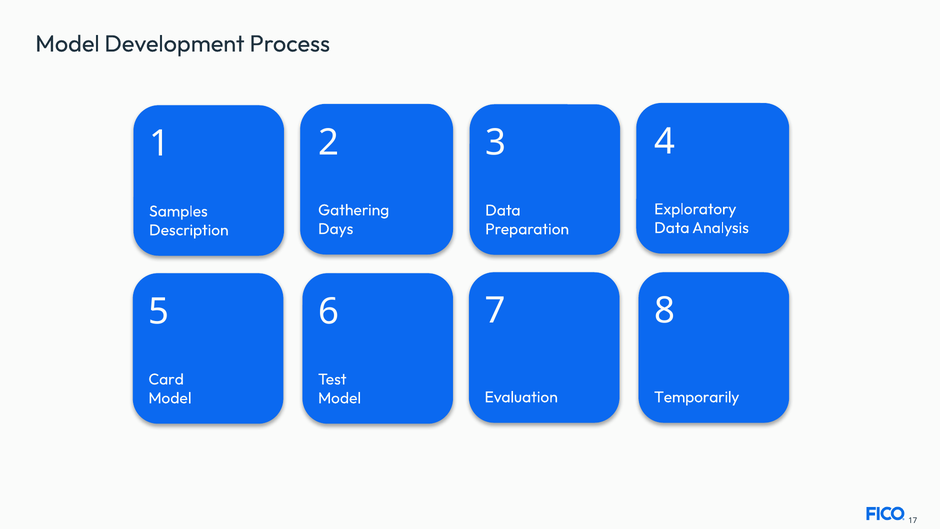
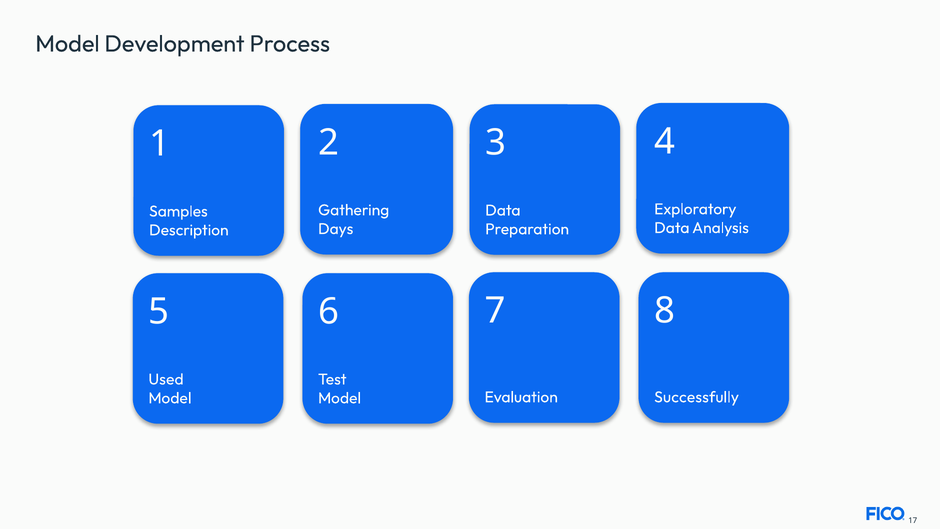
Card: Card -> Used (166, 379)
Temporarily: Temporarily -> Successfully (697, 397)
